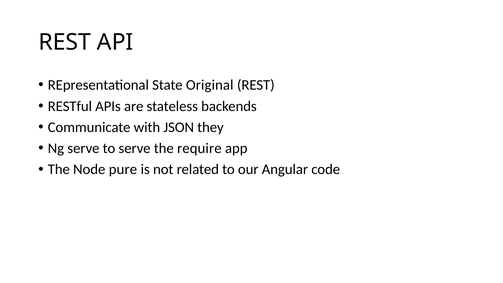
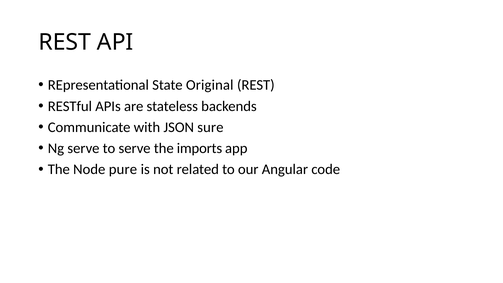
they: they -> sure (210, 127)
require: require -> imports (199, 148)
